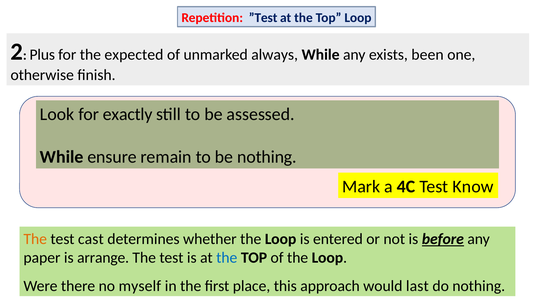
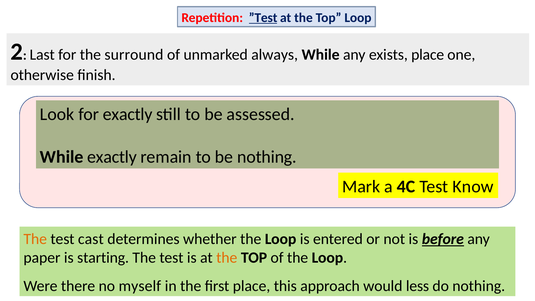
”Test underline: none -> present (263, 18)
Plus: Plus -> Last (42, 55)
expected: expected -> surround (134, 55)
exists been: been -> place (428, 55)
While ensure: ensure -> exactly (112, 157)
arrange: arrange -> starting (103, 258)
the colour: blue -> orange (227, 258)
last: last -> less (418, 286)
